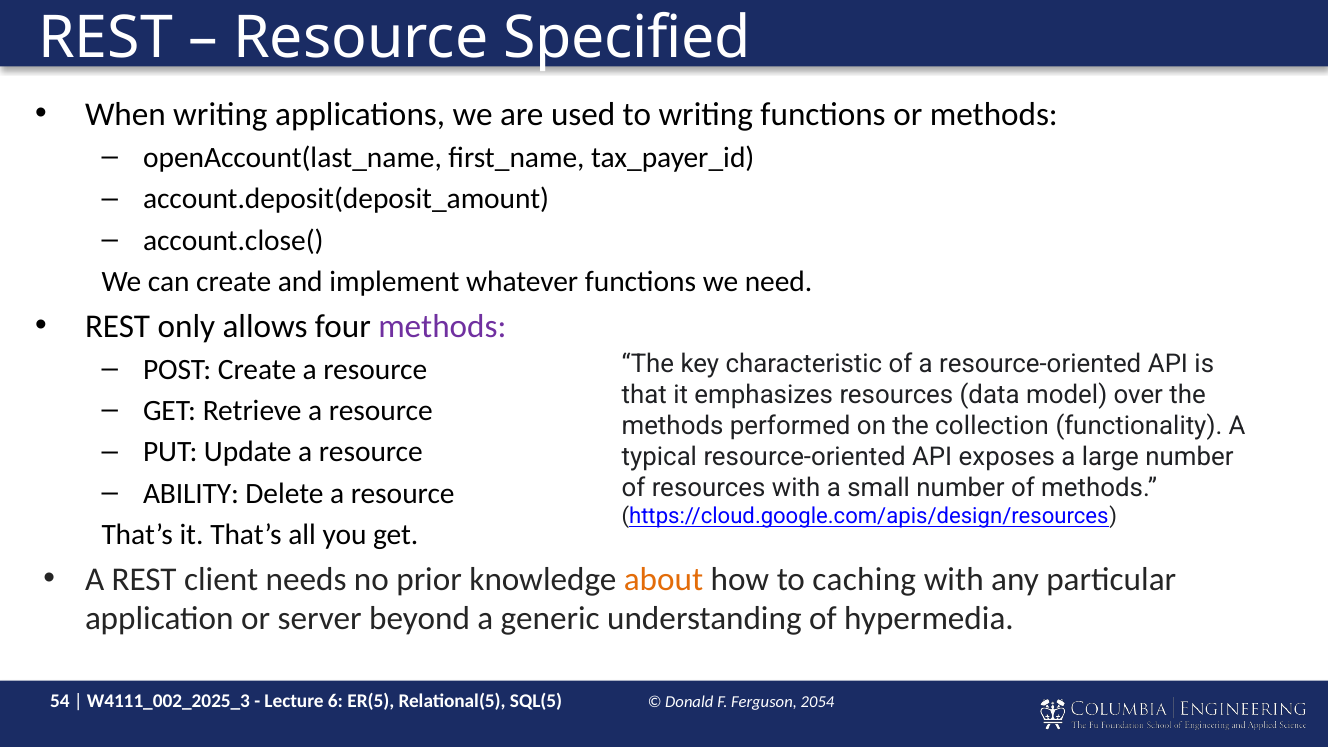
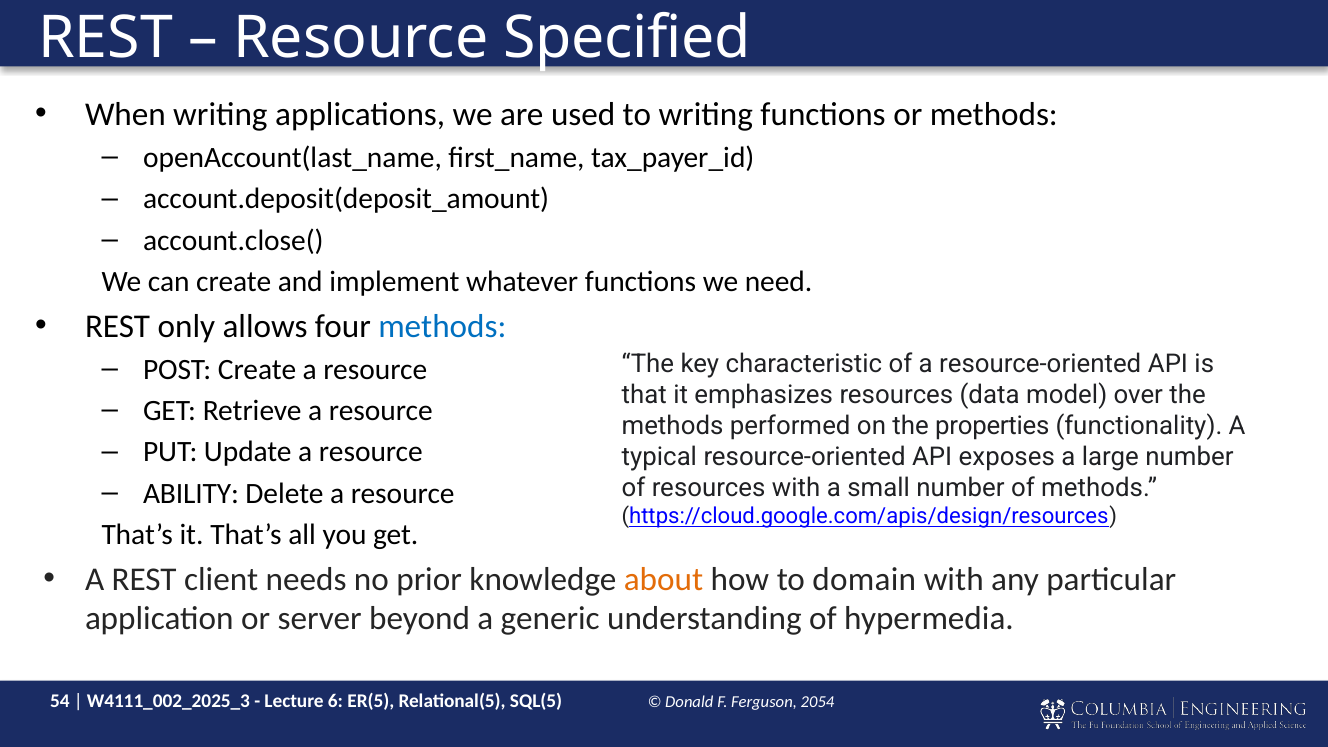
methods colour: purple -> blue (442, 326)
collection: collection -> properties (992, 426)
caching: caching -> domain (864, 579)
